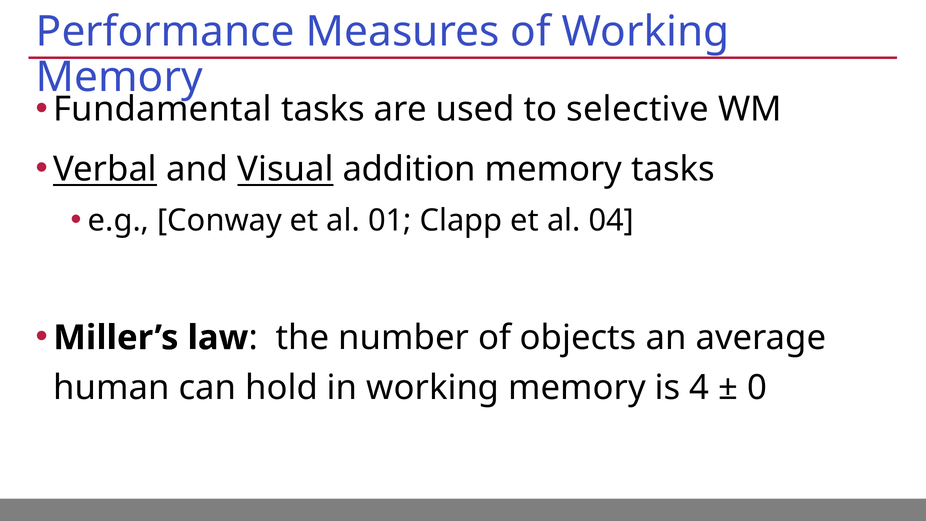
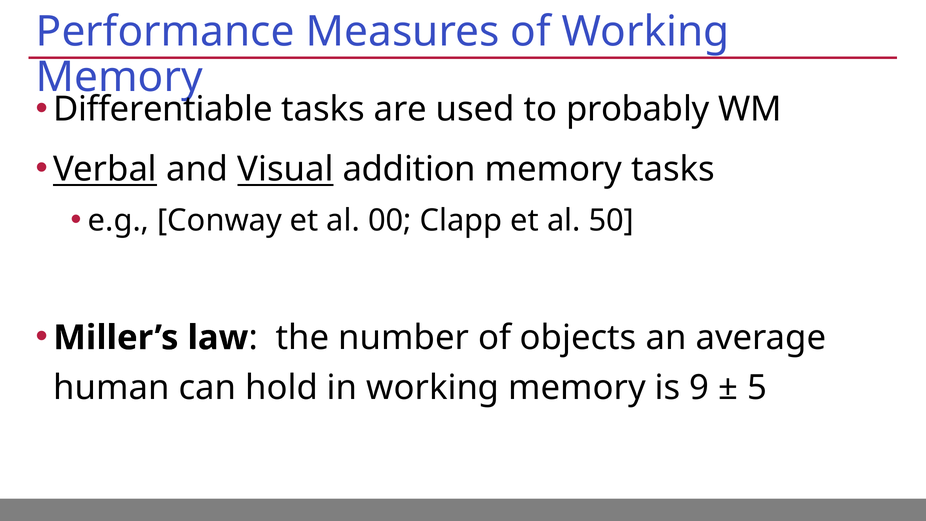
Fundamental: Fundamental -> Differentiable (163, 110)
selective: selective -> probably (638, 110)
01: 01 -> 00 (390, 220)
04: 04 -> 50 (611, 220)
4: 4 -> 9 (699, 388)
0: 0 -> 5 (757, 388)
